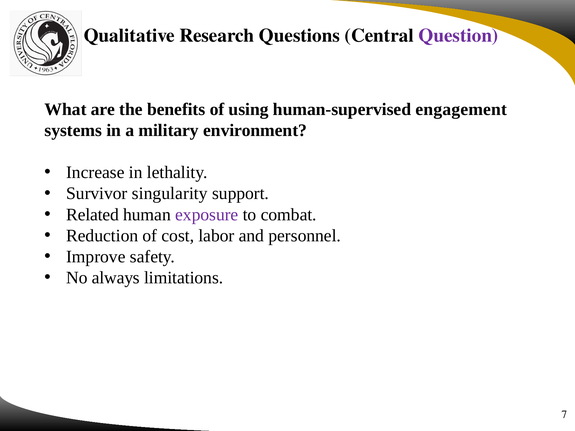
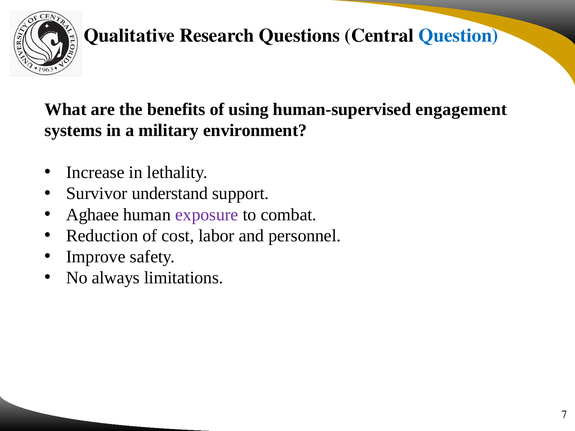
Question colour: purple -> blue (458, 36)
singularity: singularity -> understand (170, 194)
Related: Related -> Aghaee (93, 215)
